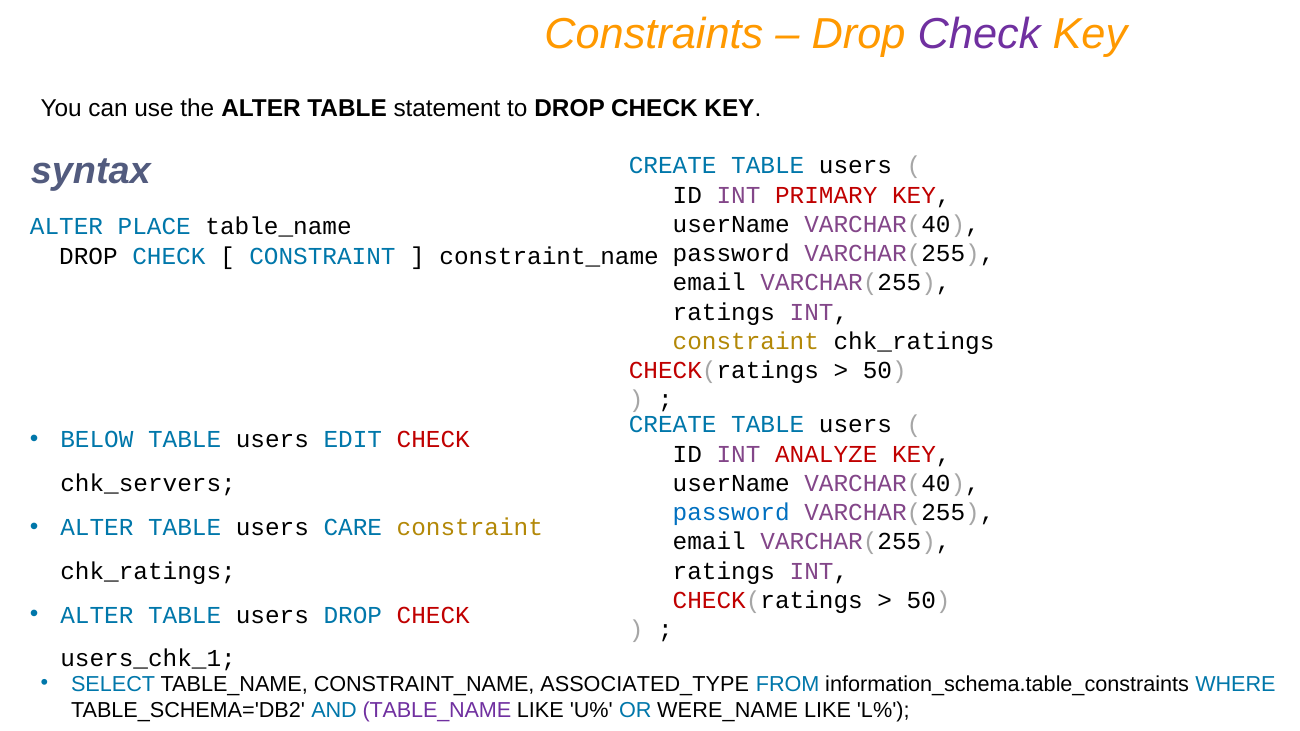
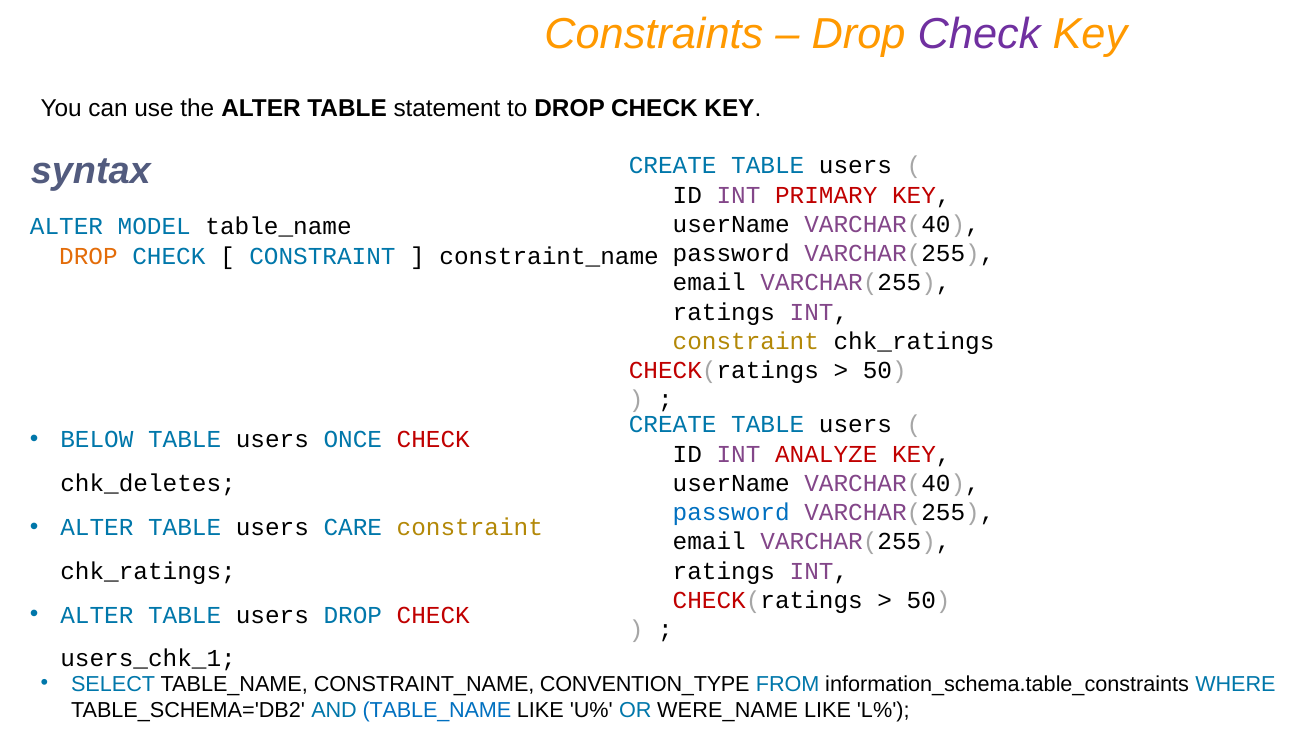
PLACE: PLACE -> MODEL (154, 227)
DROP colour: black -> orange (88, 256)
EDIT: EDIT -> ONCE (353, 440)
chk_servers: chk_servers -> chk_deletes (148, 484)
ASSOCIATED_TYPE: ASSOCIATED_TYPE -> CONVENTION_TYPE (645, 684)
TABLE_NAME colour: purple -> blue (437, 710)
